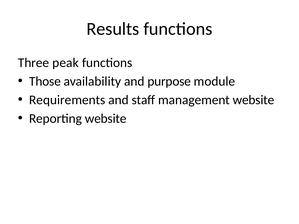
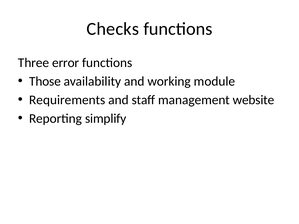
Results: Results -> Checks (113, 29)
peak: peak -> error (66, 63)
purpose: purpose -> working (169, 81)
Reporting website: website -> simplify (106, 119)
